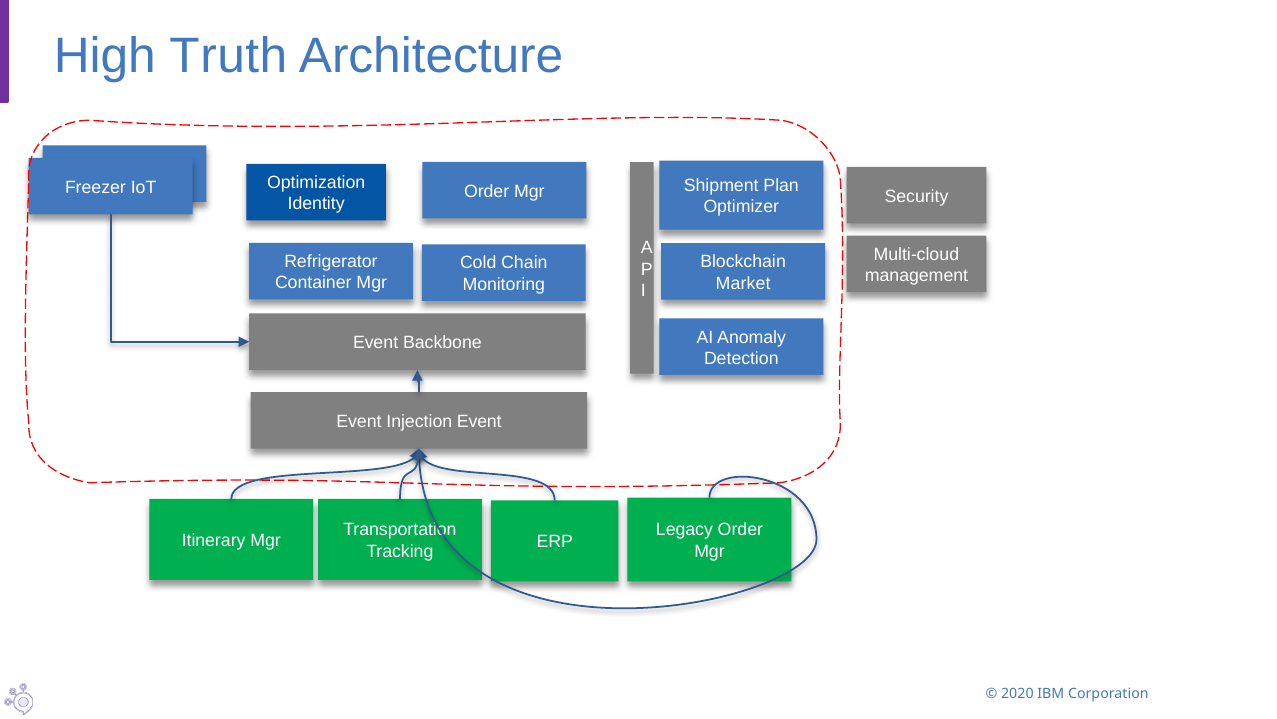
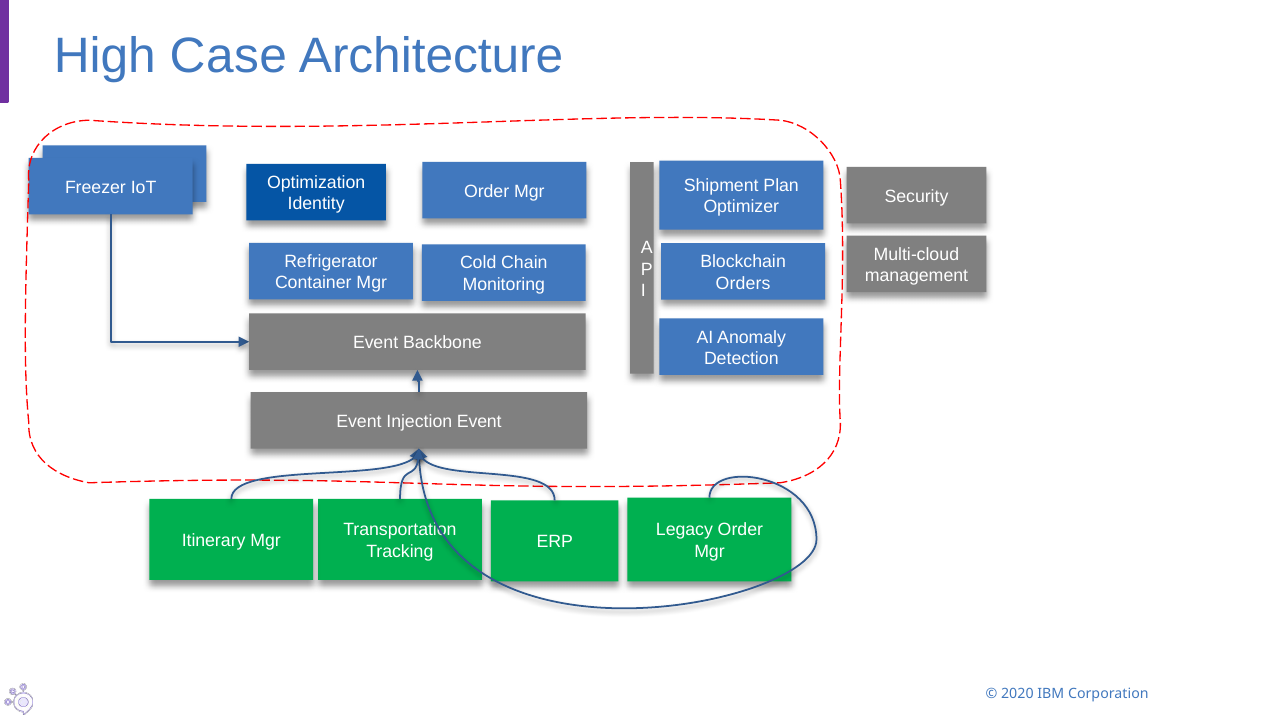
Truth: Truth -> Case (228, 56)
Market: Market -> Orders (743, 283)
